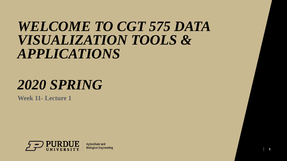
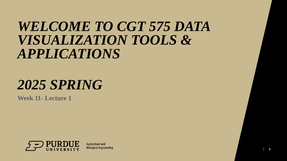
2020: 2020 -> 2025 (32, 85)
